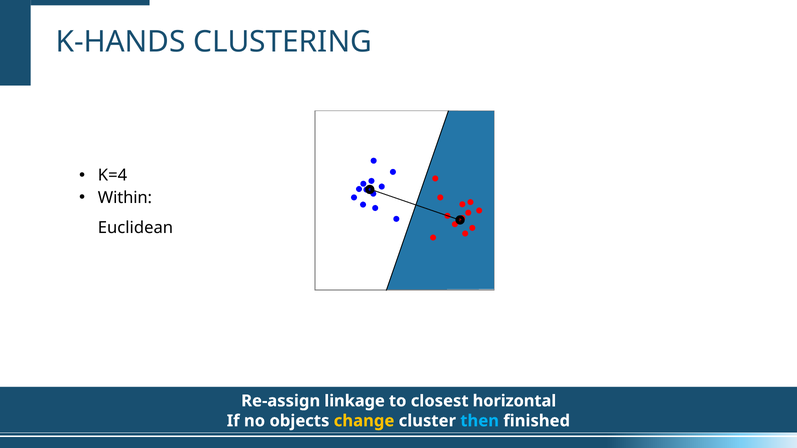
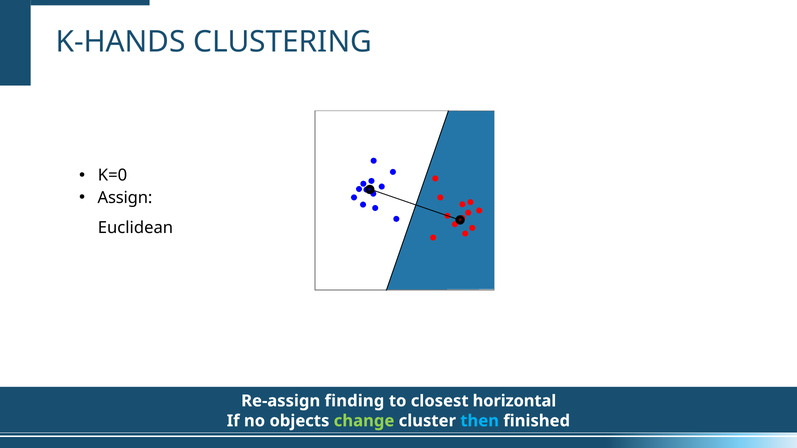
K=4: K=4 -> K=0 (113, 176)
Within: Within -> Assign (125, 198)
linkage: linkage -> finding (354, 401)
change colour: yellow -> light green (364, 421)
